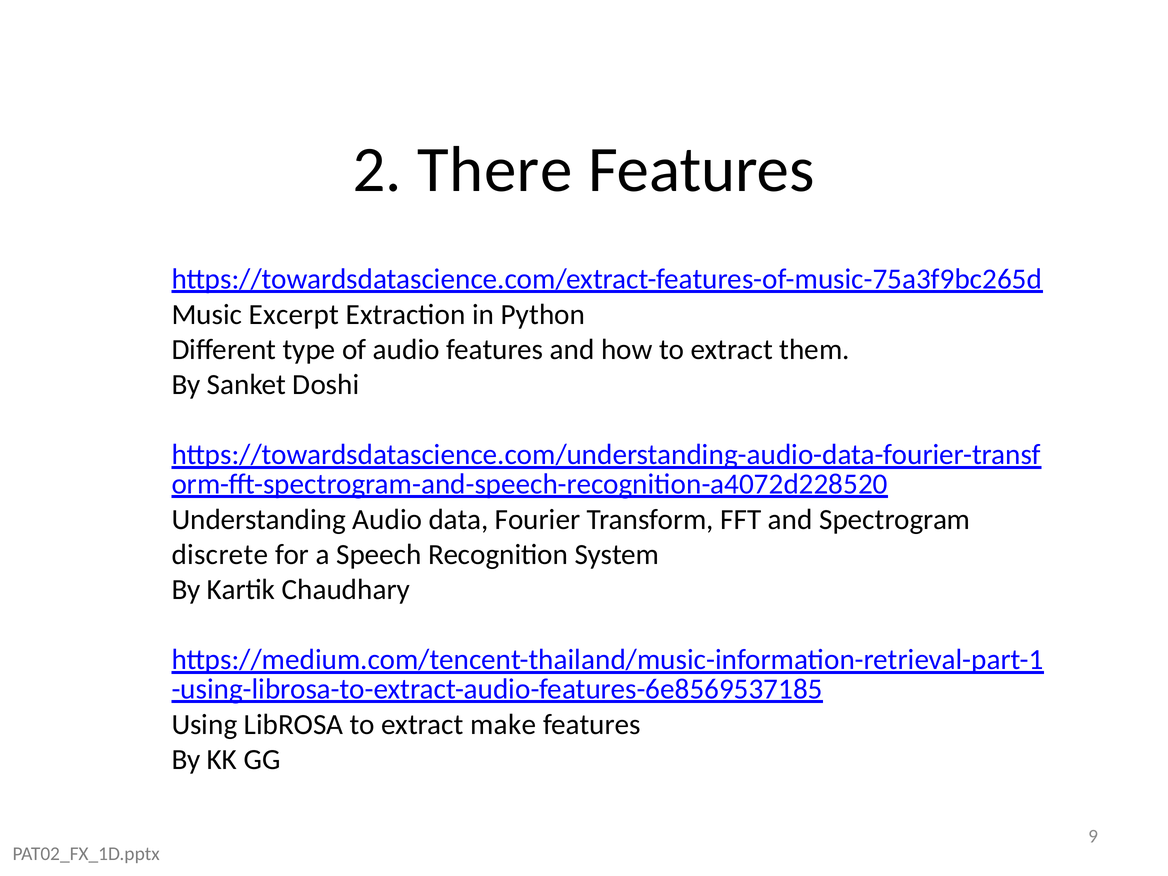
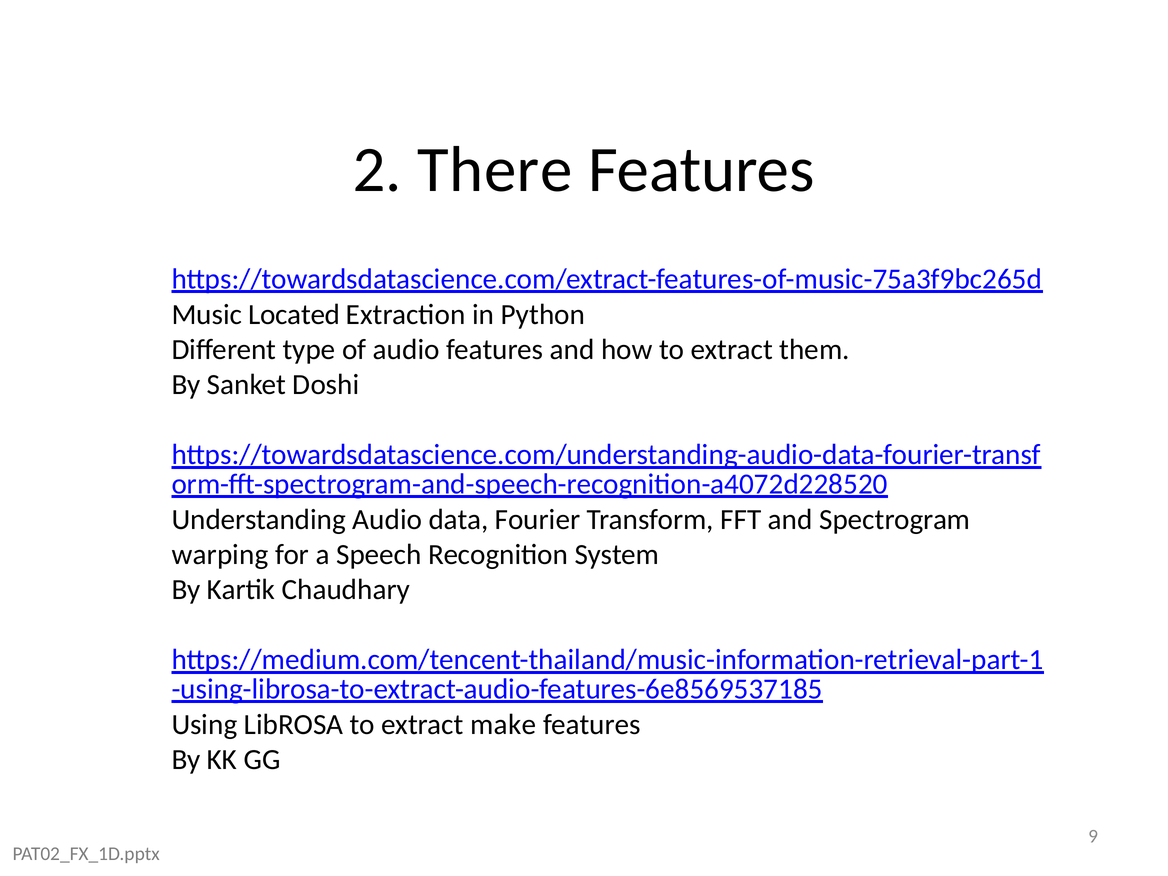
Excerpt: Excerpt -> Located (294, 315)
discrete: discrete -> warping (220, 555)
